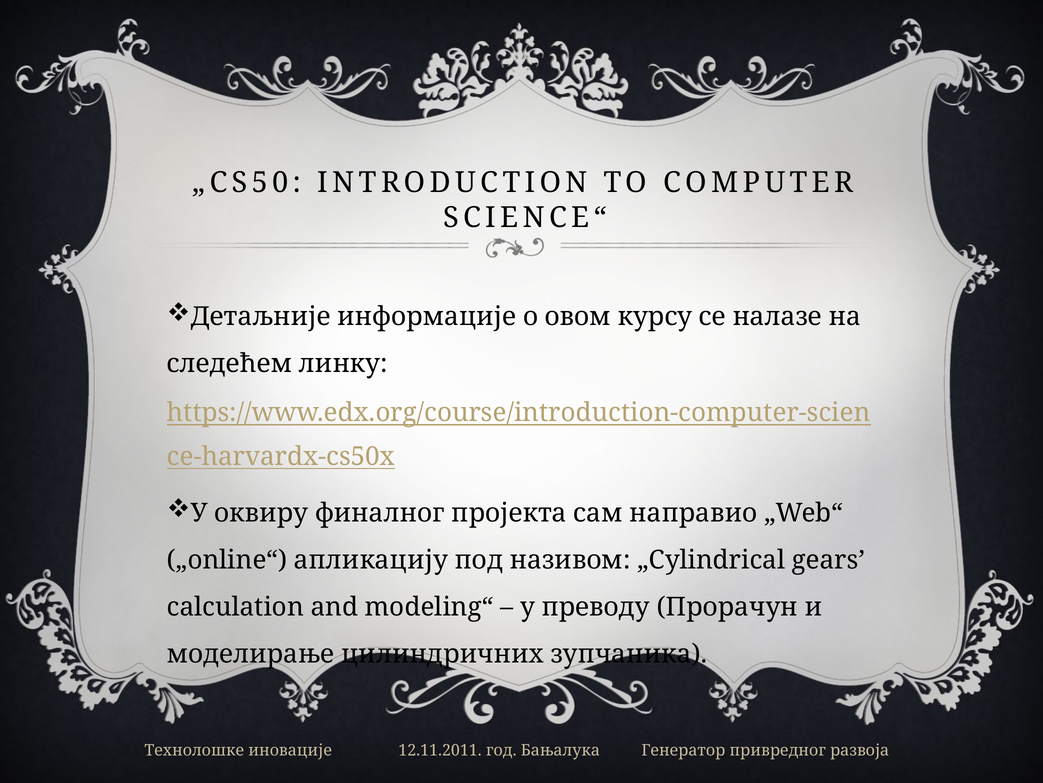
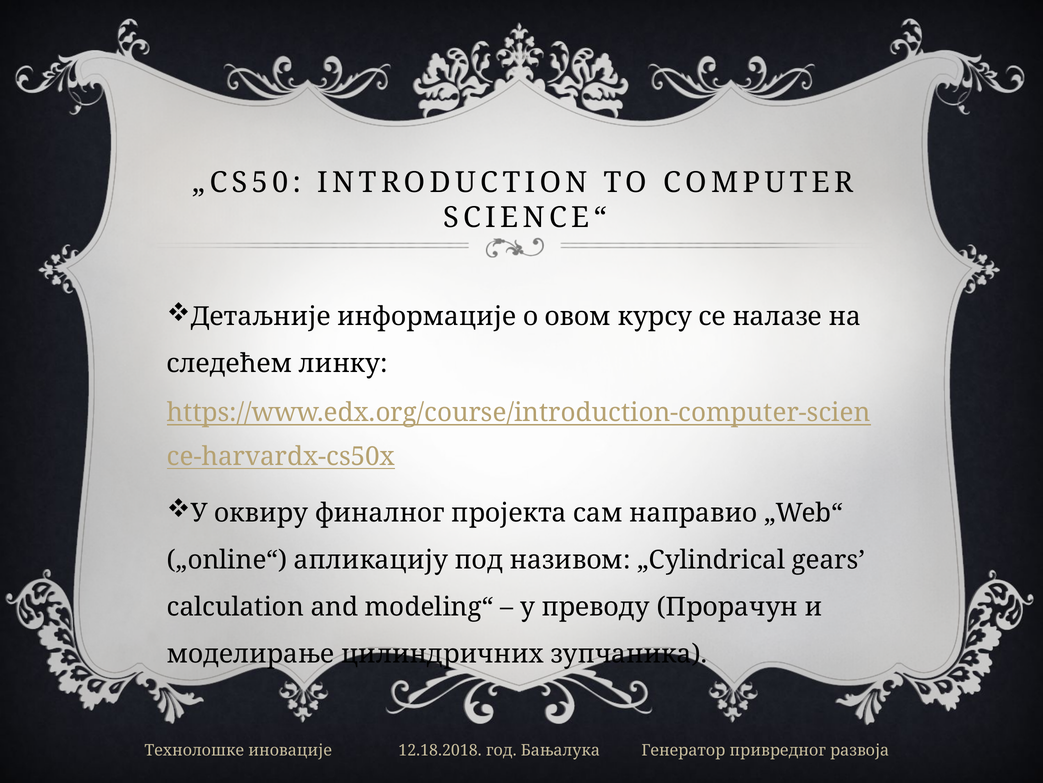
12.11.2011: 12.11.2011 -> 12.18.2018 (440, 750)
